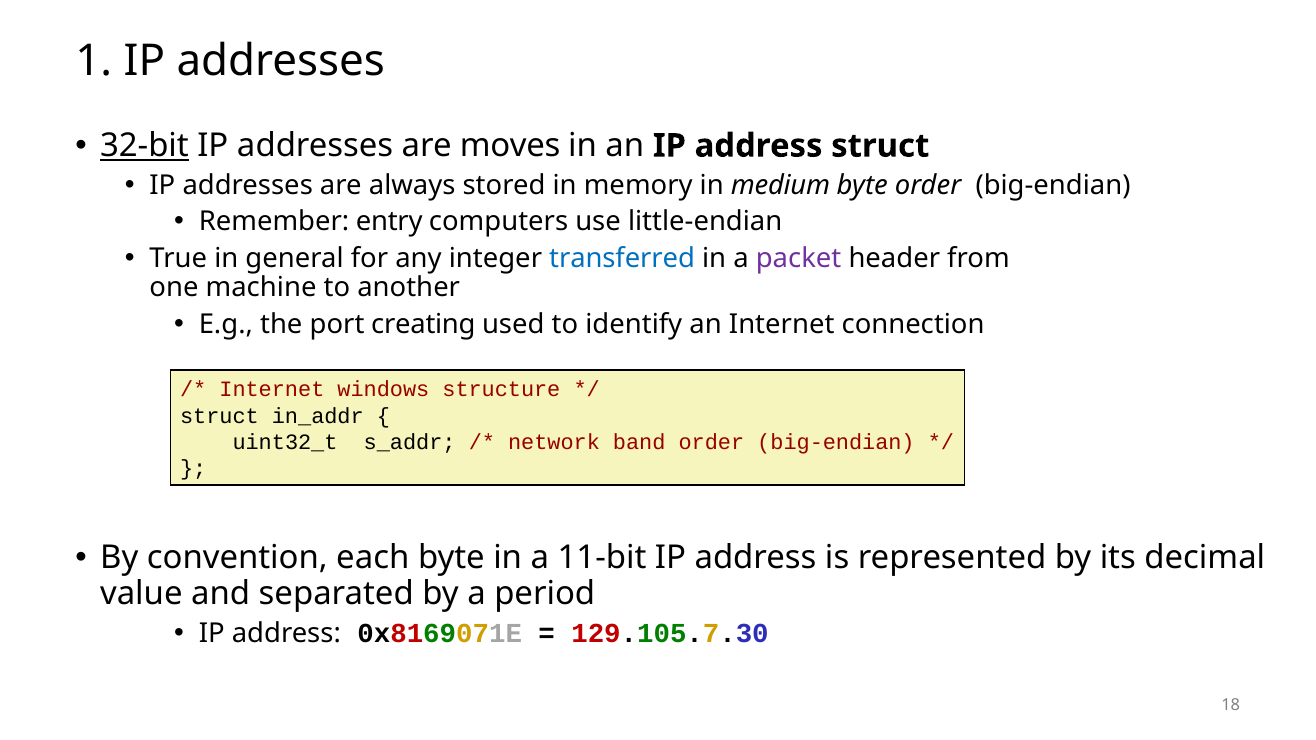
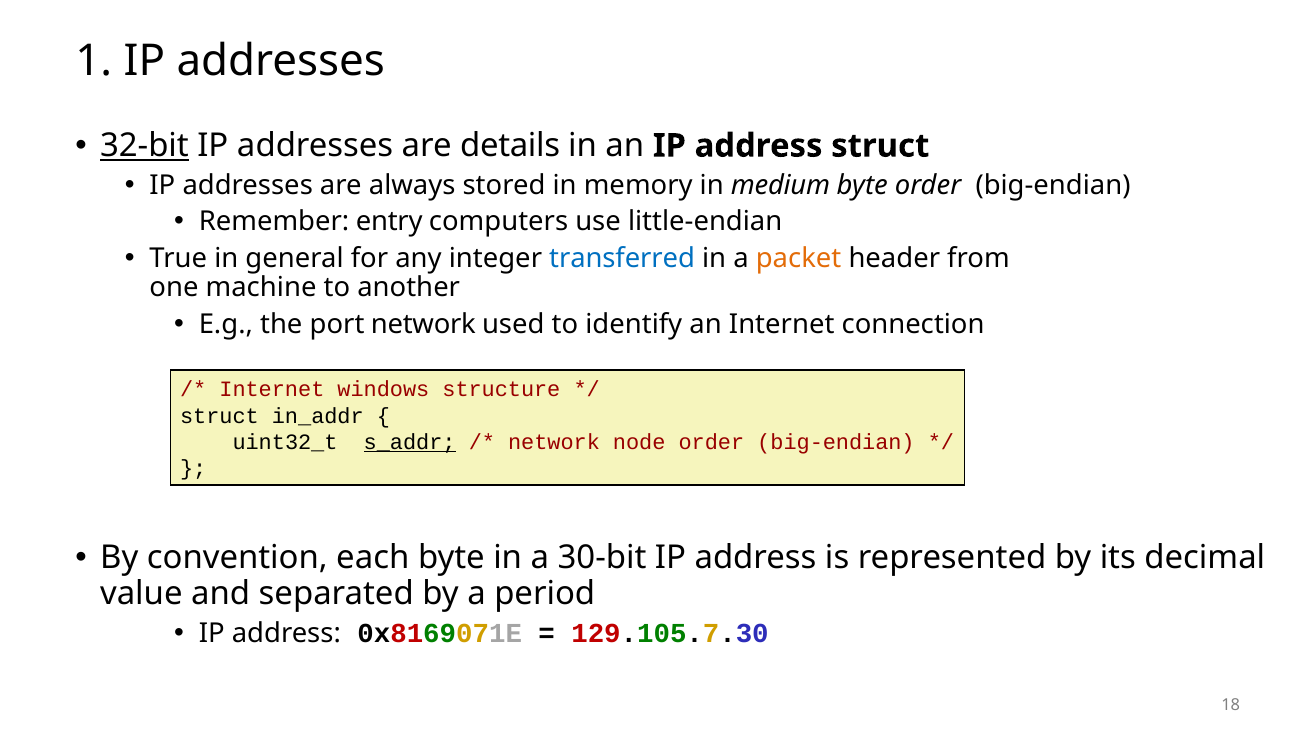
moves: moves -> details (510, 146)
packet colour: purple -> orange (799, 258)
port creating: creating -> network (423, 324)
s_addr underline: none -> present (410, 442)
band: band -> node (639, 442)
11-bit: 11-bit -> 30-bit (602, 558)
